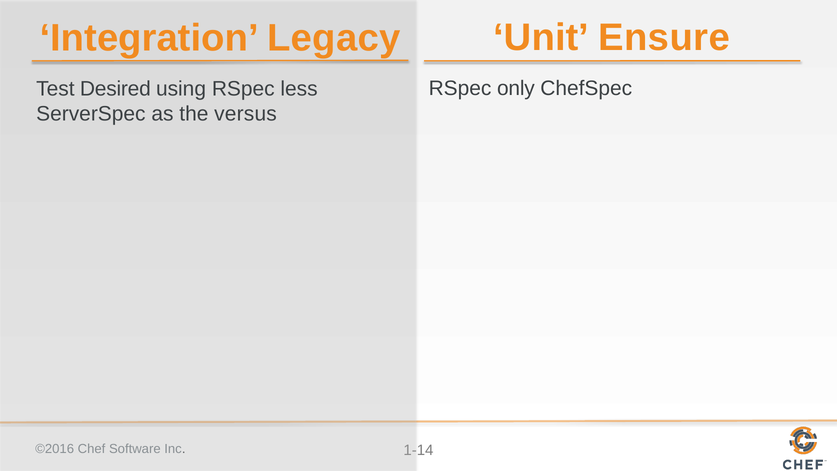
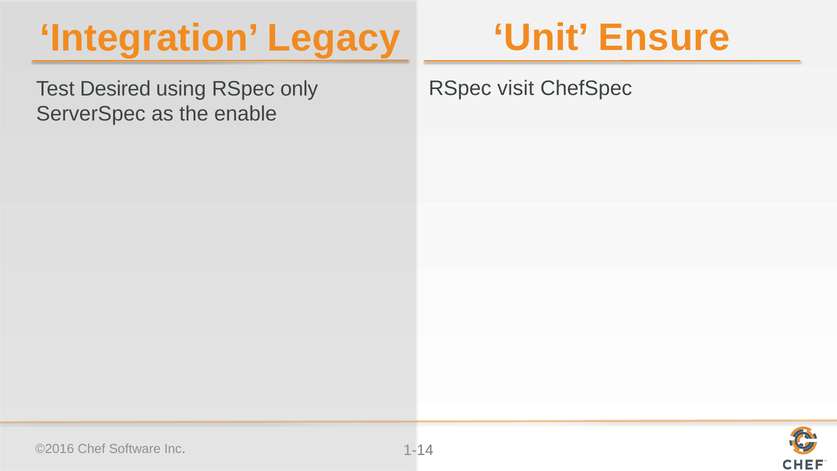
only: only -> visit (516, 88)
less: less -> only (299, 89)
versus: versus -> enable (246, 114)
